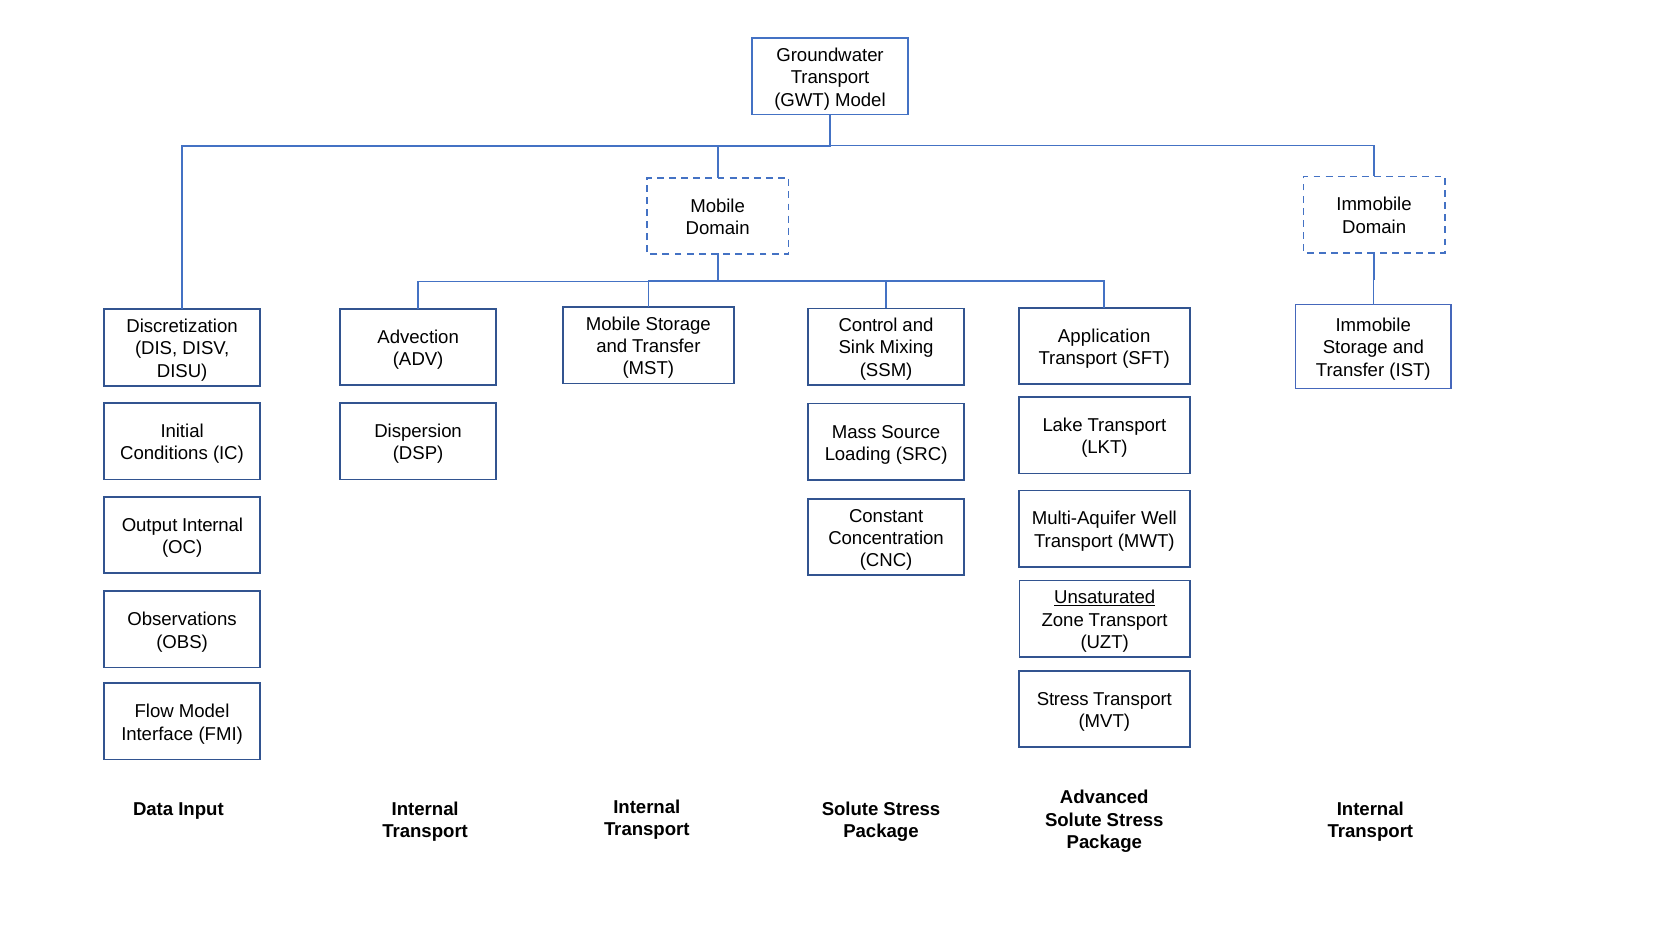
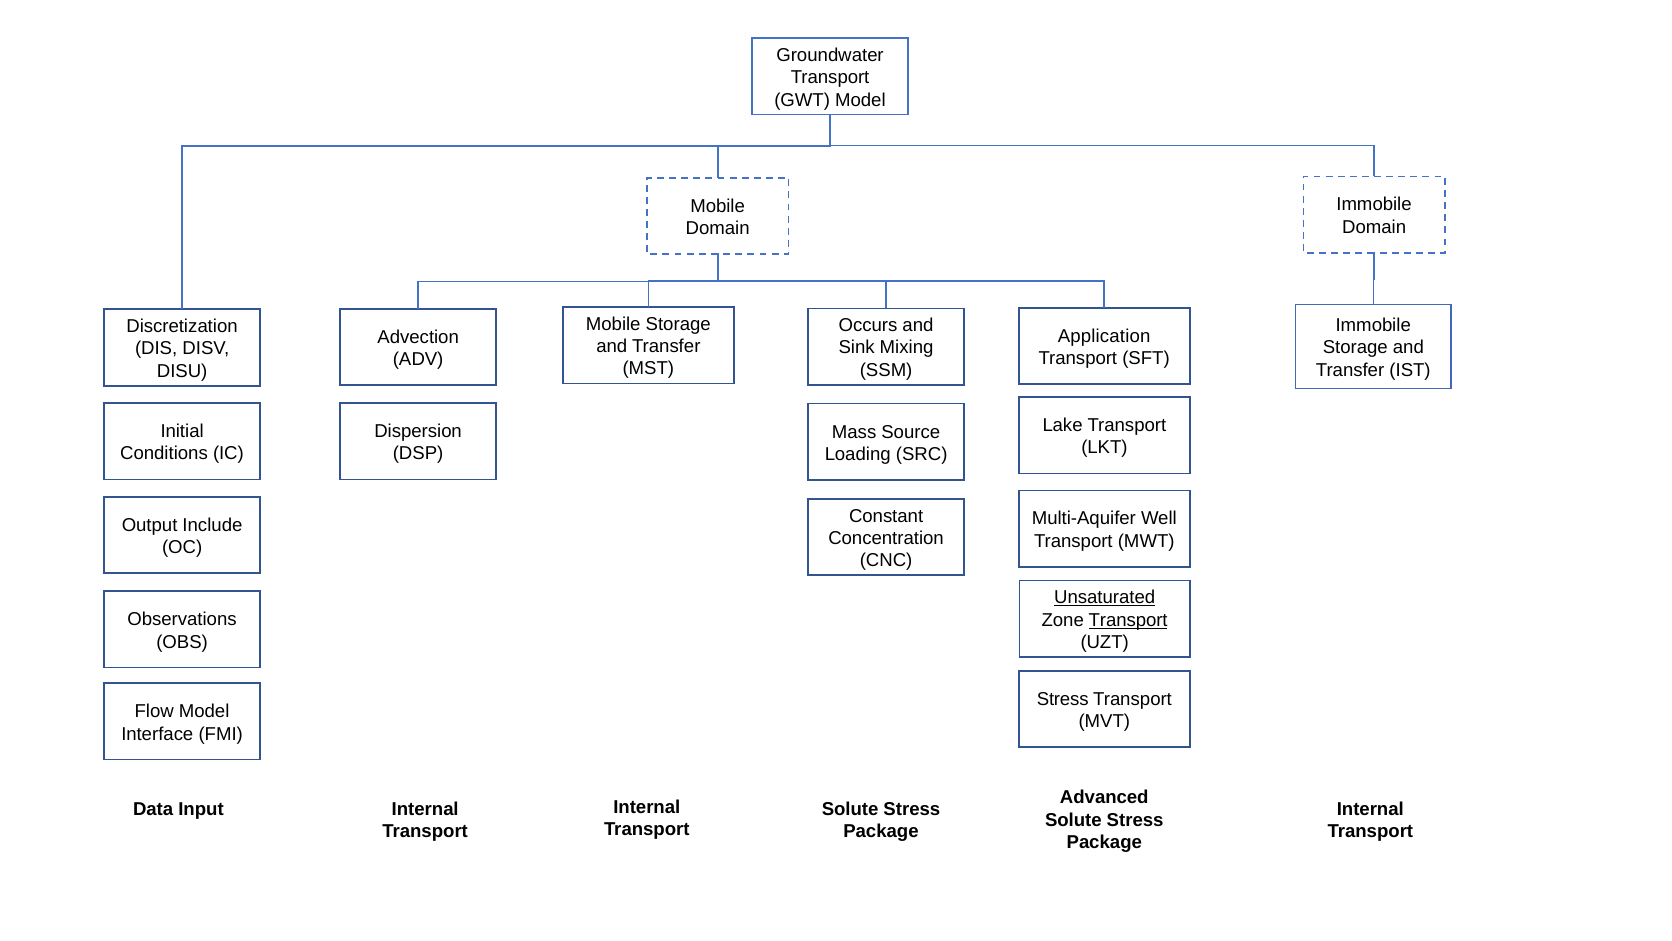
Control: Control -> Occurs (868, 325)
Output Internal: Internal -> Include (212, 525)
Transport underline: none -> present (1128, 620)
